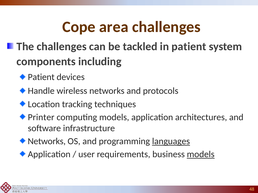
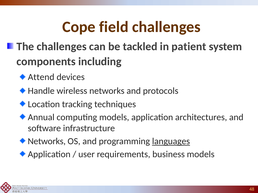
area: area -> field (114, 27)
Patient: Patient -> Attend (41, 77)
Printer: Printer -> Annual (41, 117)
models underline: present -> none (201, 155)
